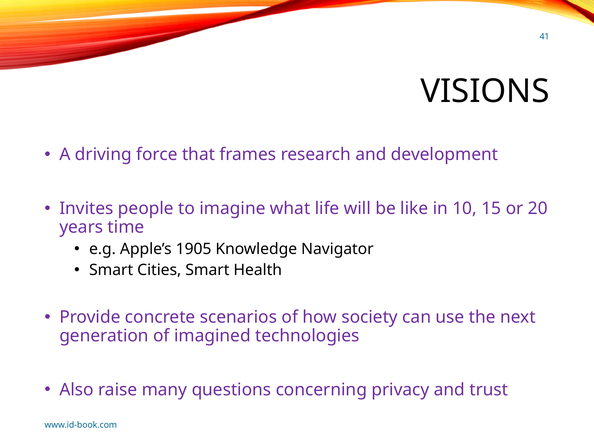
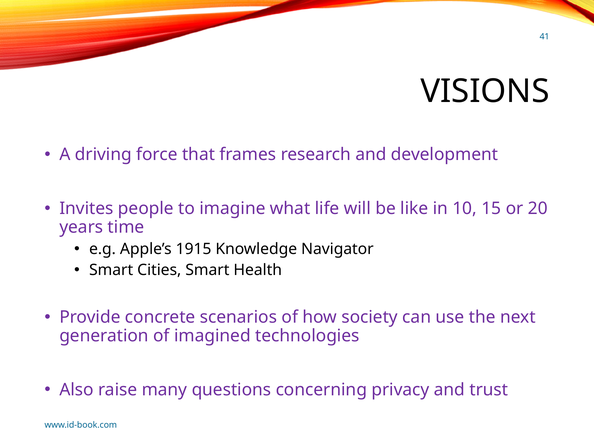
1905: 1905 -> 1915 (194, 249)
